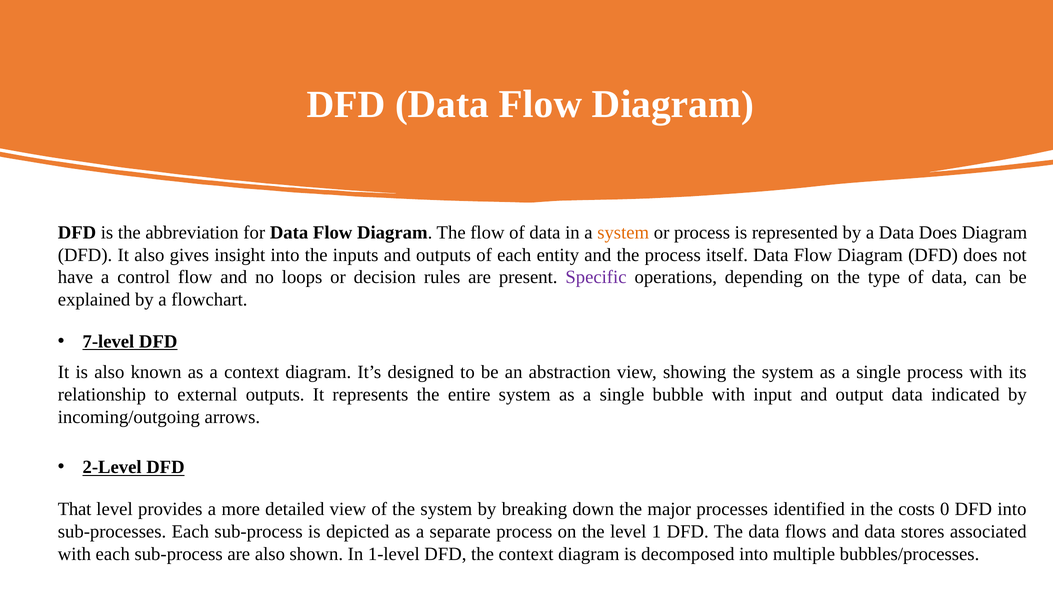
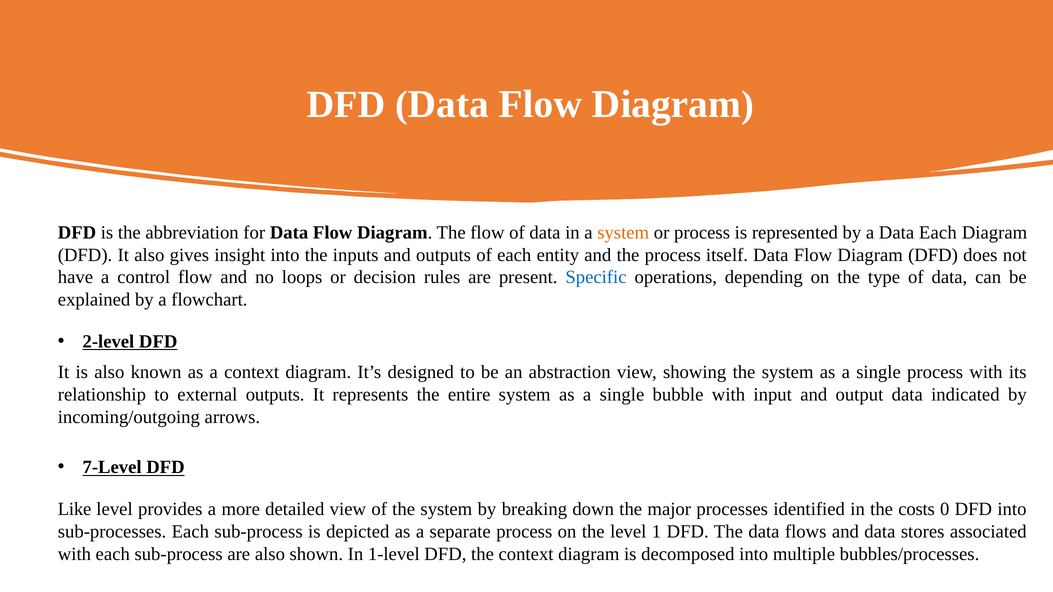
Data Does: Does -> Each (938, 233)
Specific colour: purple -> blue (596, 277)
7-level: 7-level -> 2-level (108, 342)
2-Level: 2-Level -> 7-Level (112, 467)
That: That -> Like (75, 510)
